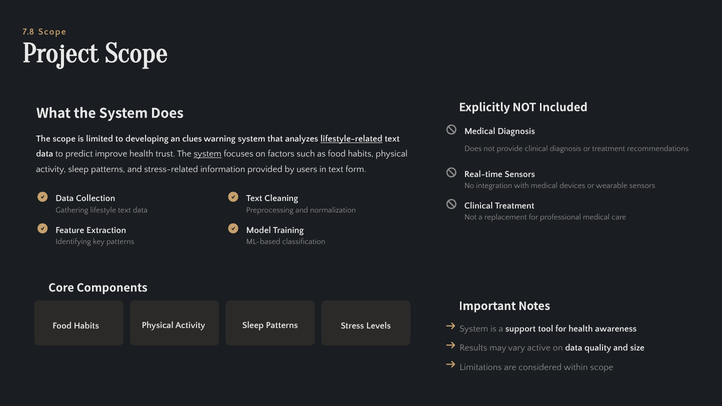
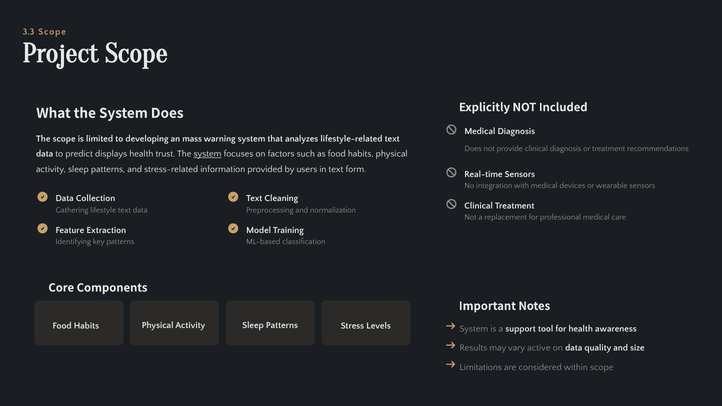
7.8: 7.8 -> 3.3 (28, 32)
clues: clues -> mass (192, 139)
lifestyle-related underline: present -> none (351, 139)
improve: improve -> displays (111, 154)
